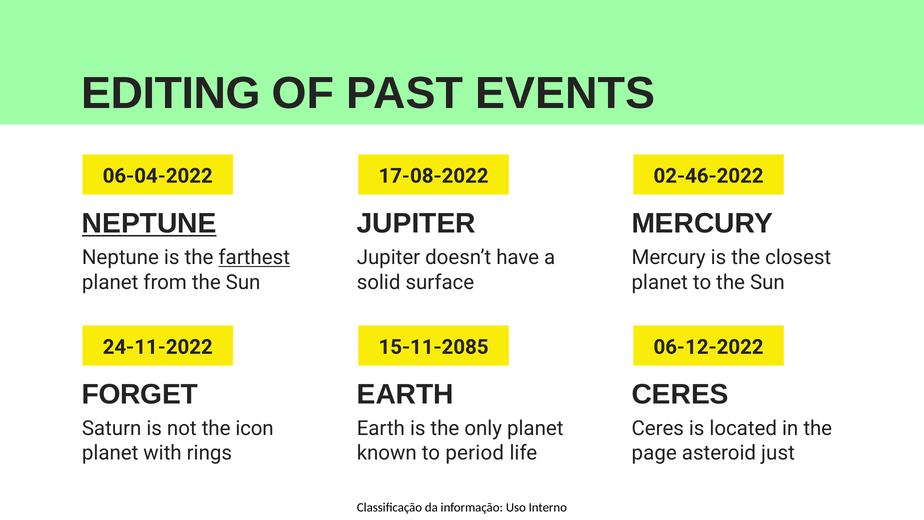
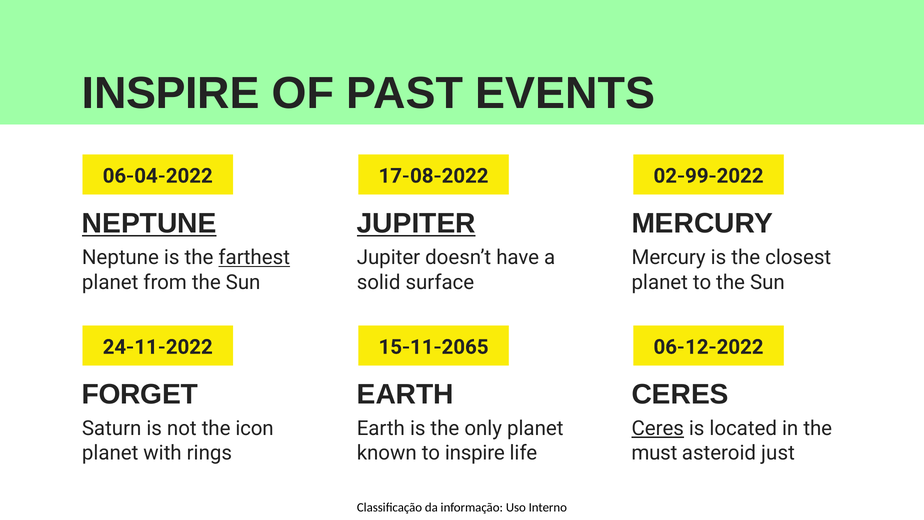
EDITING: EDITING -> INSPIRE (171, 93)
02-46-2022: 02-46-2022 -> 02-99-2022 (709, 176)
JUPITER underline: none -> present (416, 223)
15-11-2085: 15-11-2085 -> 15-11-2065 (434, 347)
Ceres underline: none -> present (658, 428)
to period: period -> inspire (475, 453)
page: page -> must (654, 453)
